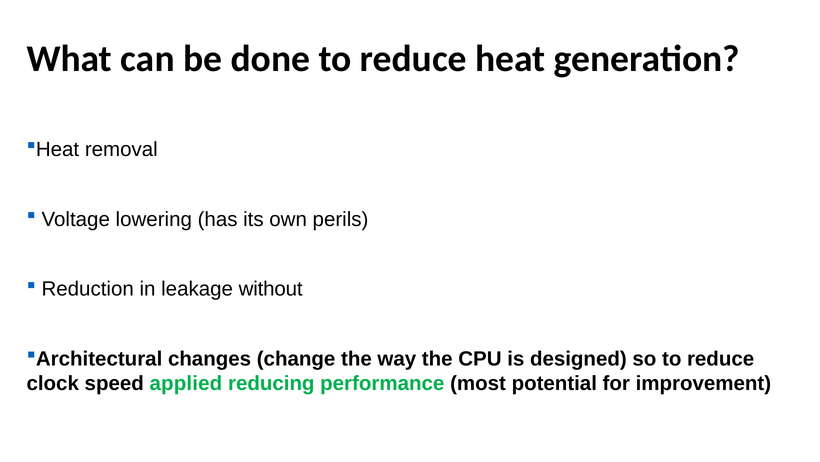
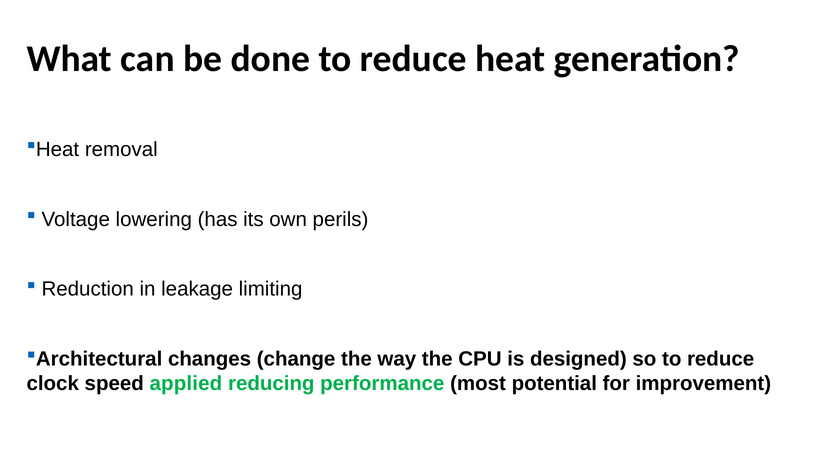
without: without -> limiting (271, 289)
